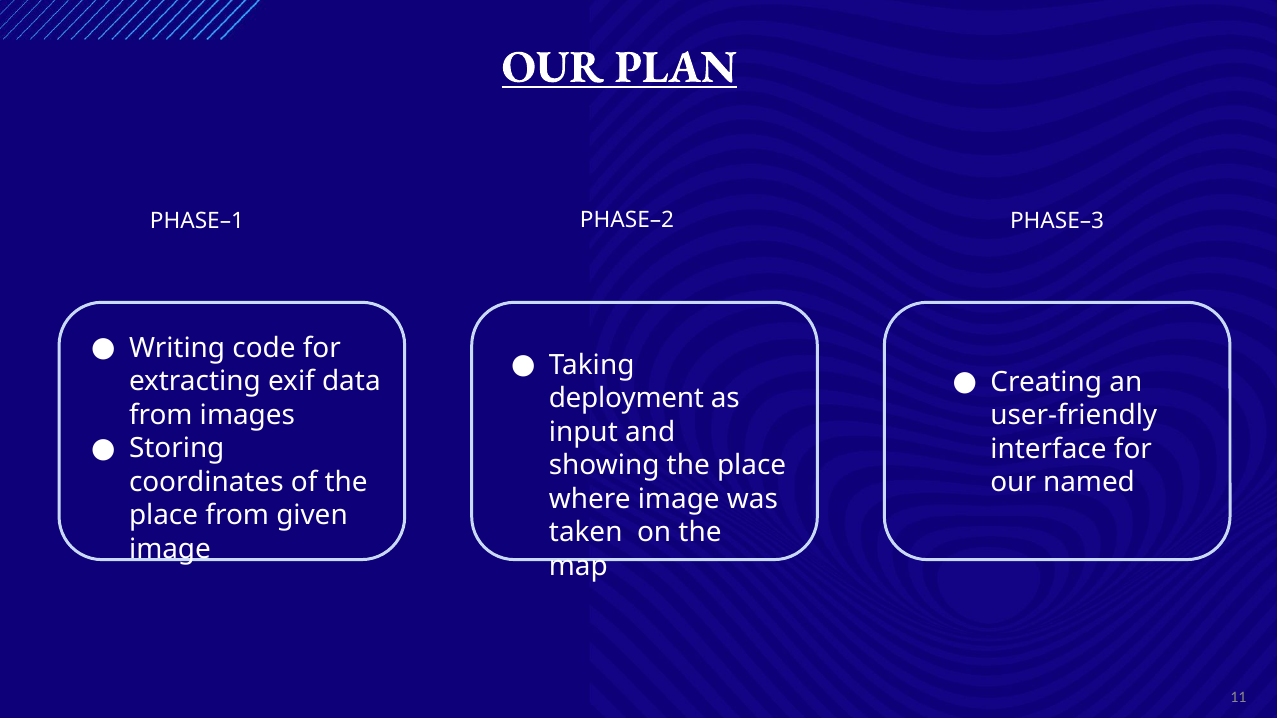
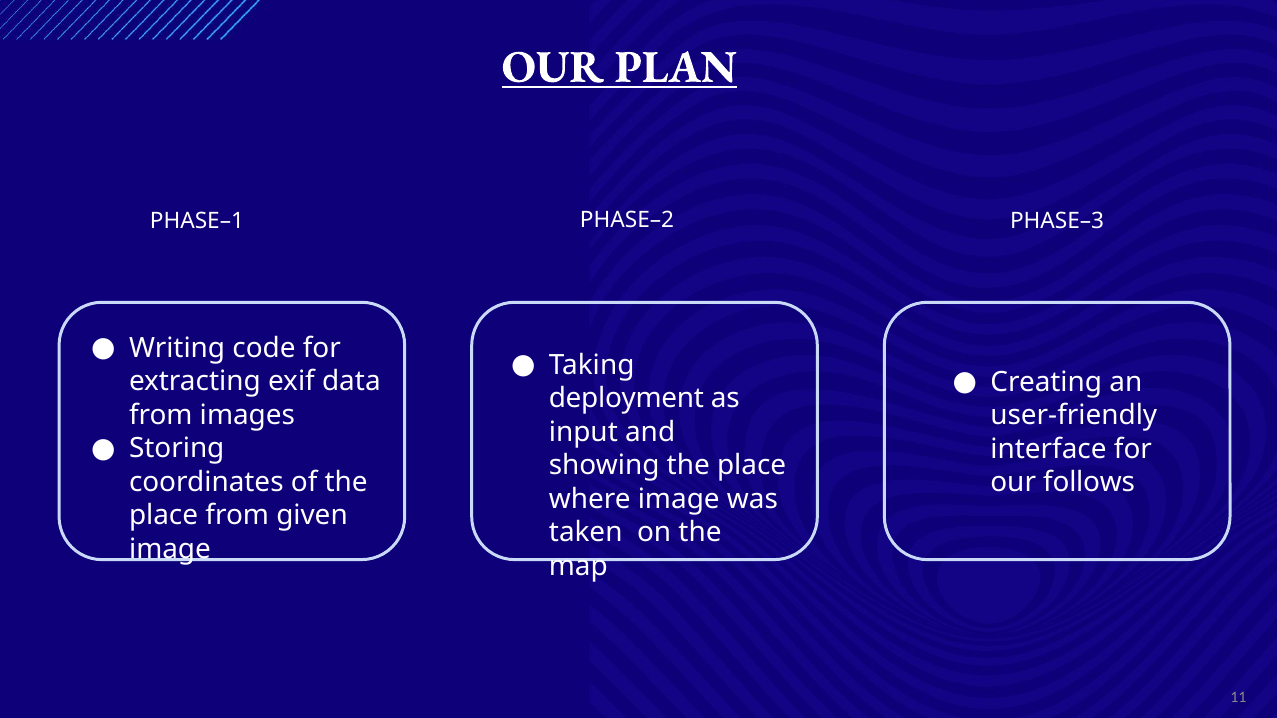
named: named -> follows (1089, 483)
